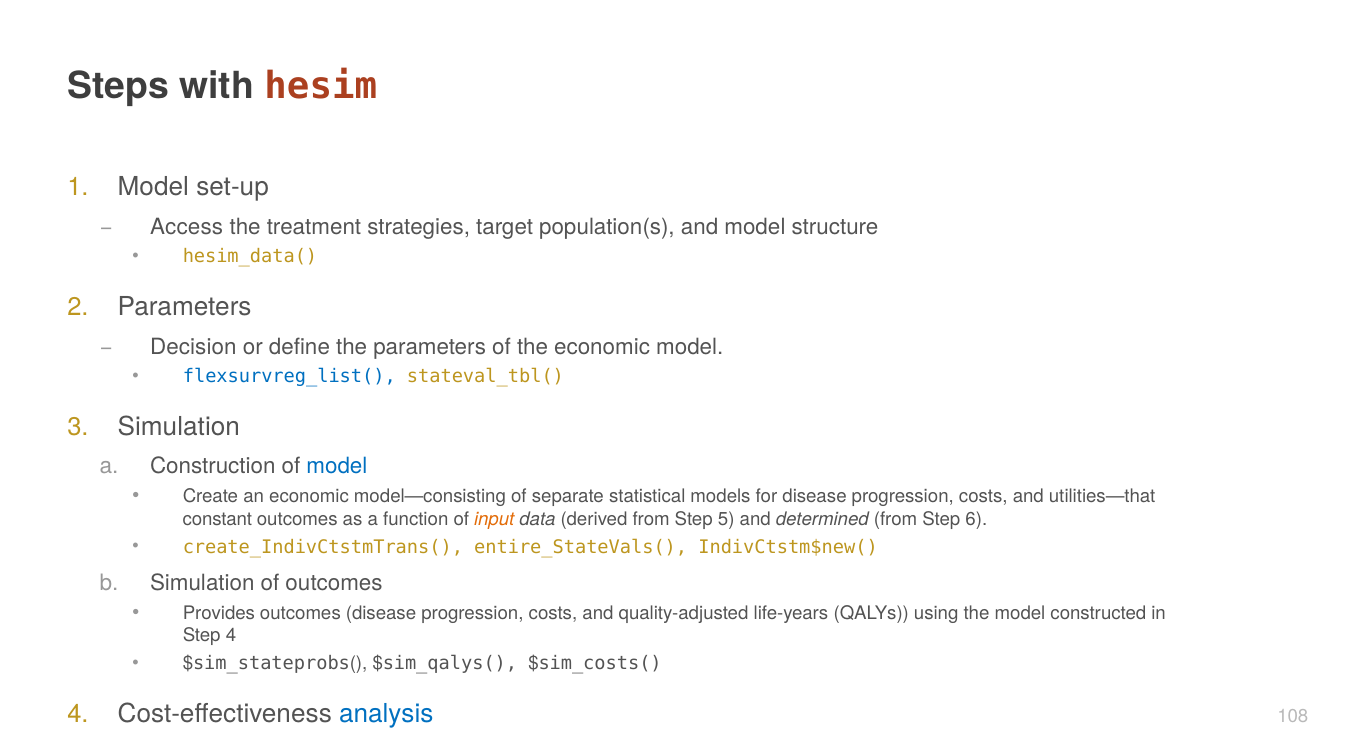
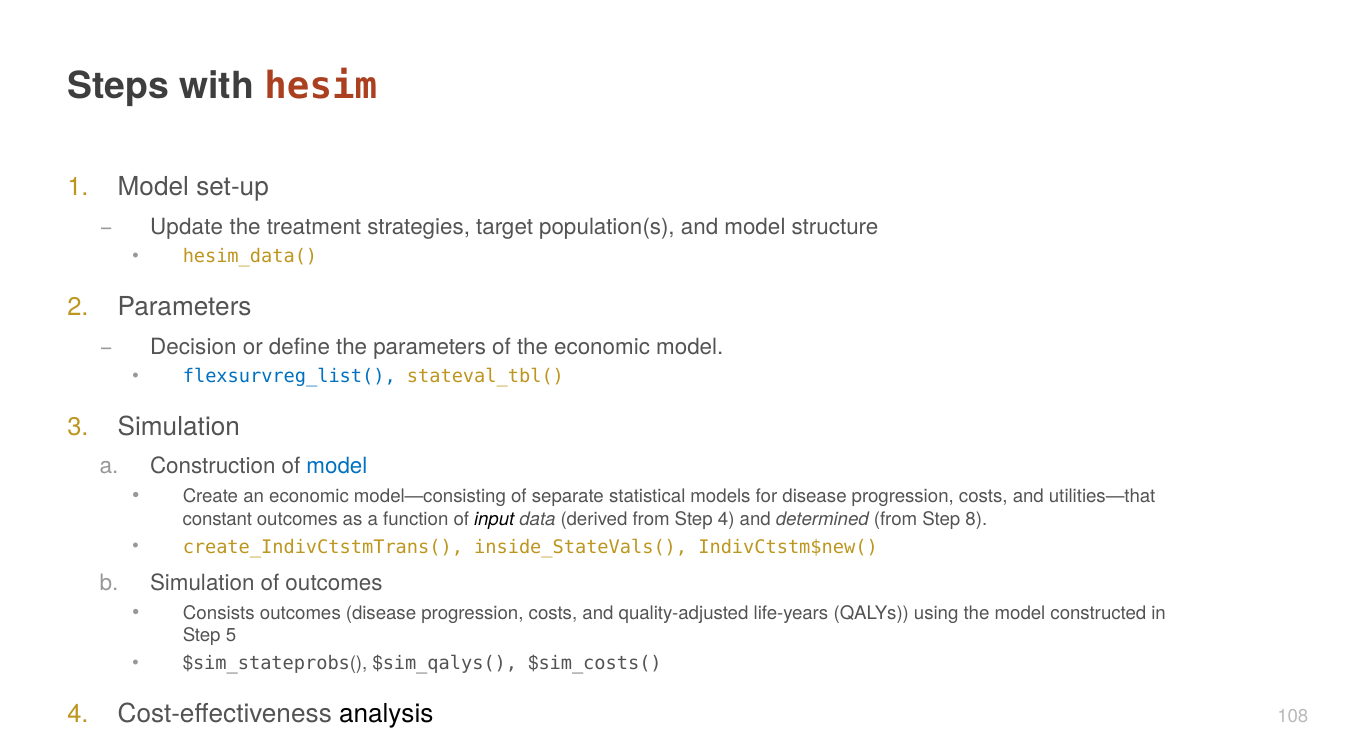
Access: Access -> Update (187, 227)
input colour: orange -> black (494, 519)
Step 5: 5 -> 4 (726, 519)
6: 6 -> 8 (976, 519)
entire_StateVals(: entire_StateVals( -> inside_StateVals( (581, 547)
Provides: Provides -> Consists (219, 614)
Step 4: 4 -> 5 (231, 636)
analysis colour: blue -> black (386, 714)
